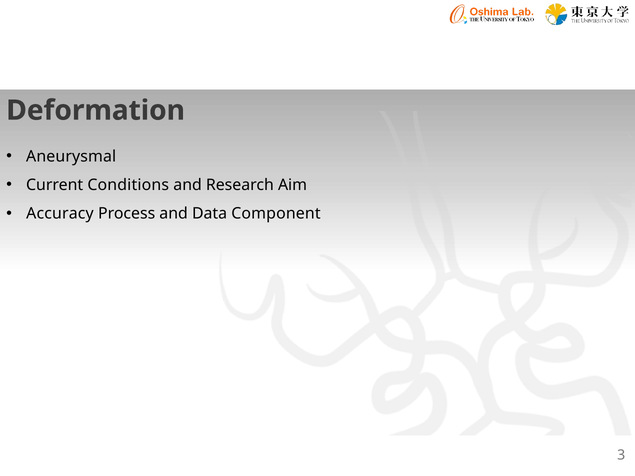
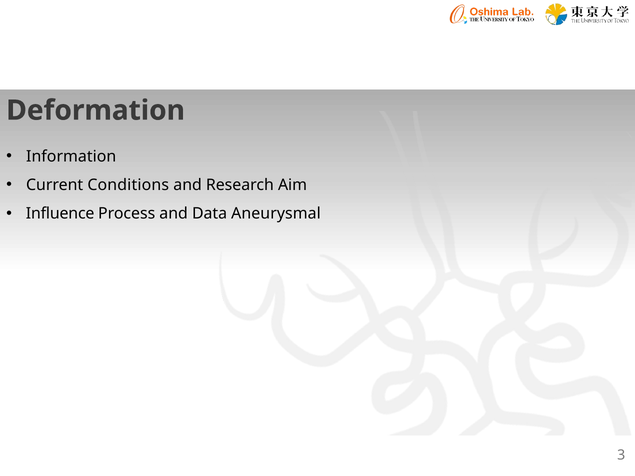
Aneurysmal: Aneurysmal -> Information (71, 157)
Accuracy: Accuracy -> Influence (60, 214)
Component: Component -> Aneurysmal (276, 214)
